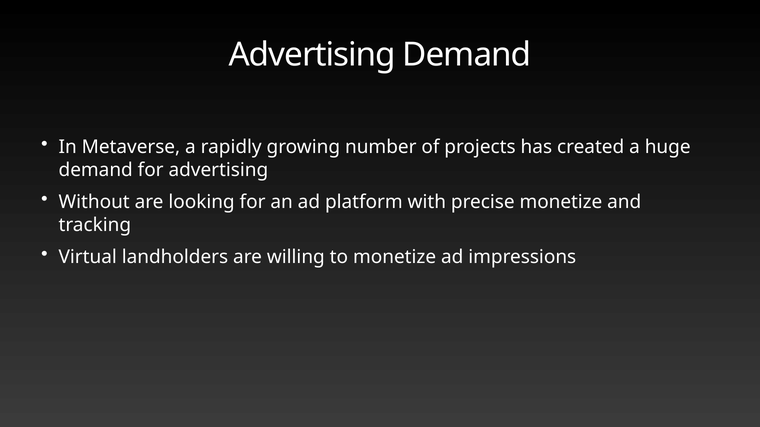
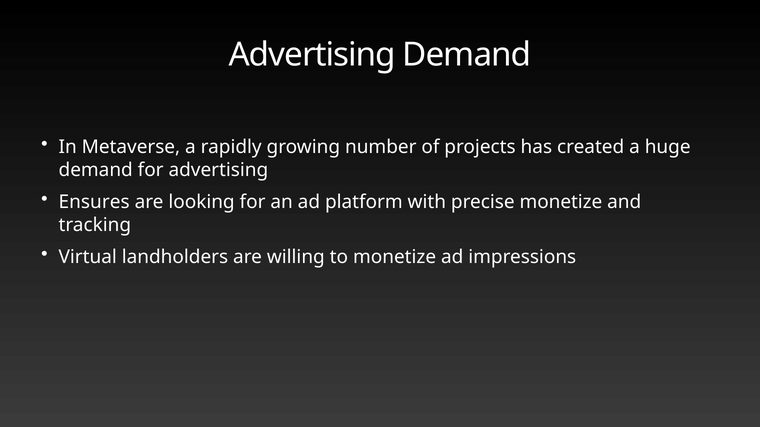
Without: Without -> Ensures (94, 202)
